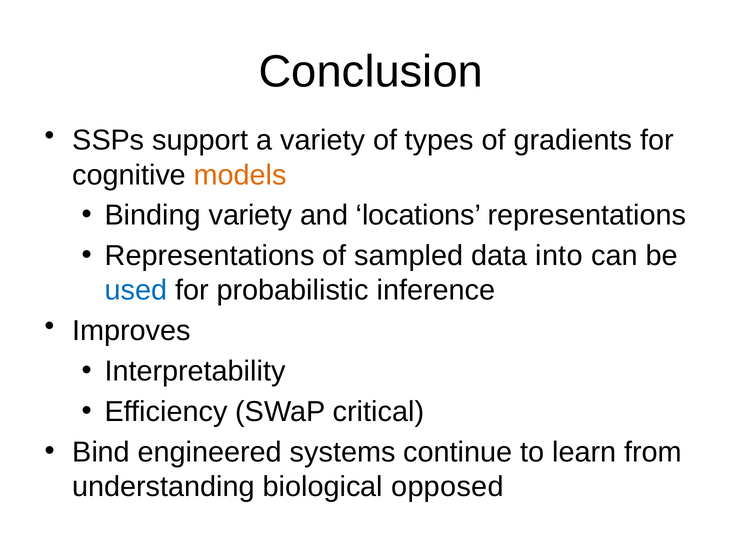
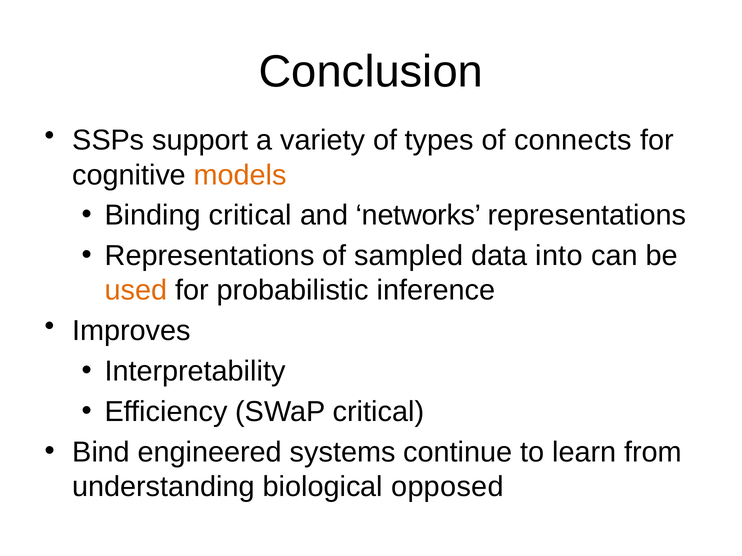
gradients: gradients -> connects (573, 141)
Binding variety: variety -> critical (250, 216)
locations: locations -> networks (419, 216)
used colour: blue -> orange (136, 291)
